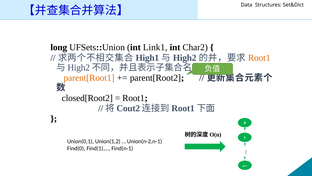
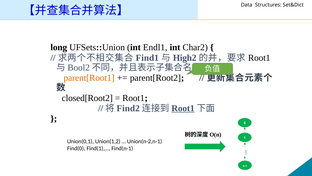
Link1: Link1 -> Endl1 (155, 47)
High1: High1 -> Find1 (147, 58)
Root1 colour: orange -> black (259, 58)
High2: High2 -> Bool2 (79, 67)
Cout2: Cout2 -> Find2 (128, 108)
Root1 underline: none -> present (183, 108)
